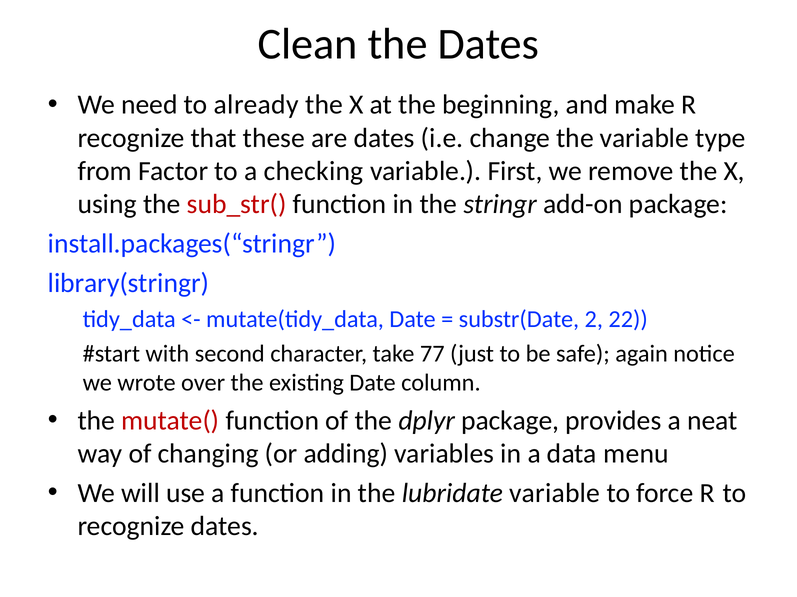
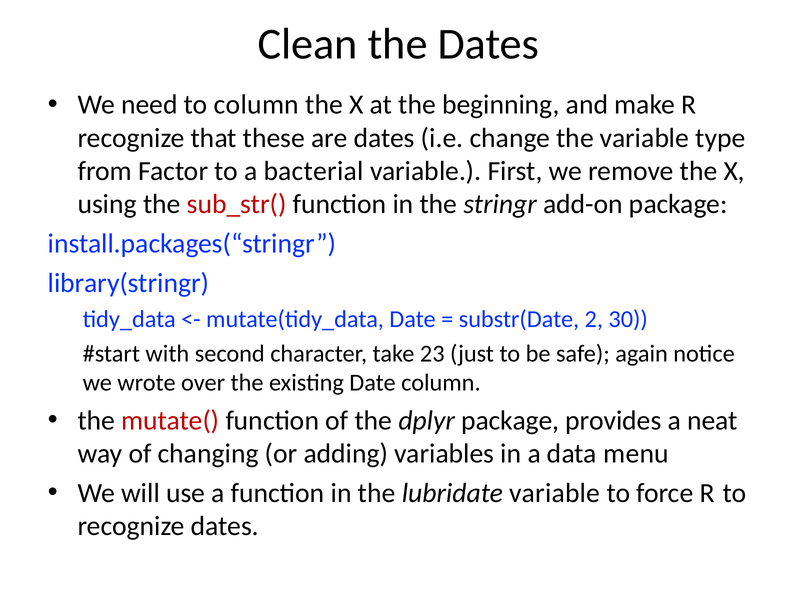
to already: already -> column (256, 105)
checking: checking -> bacterial (314, 171)
22: 22 -> 30 (628, 320)
77: 77 -> 23 (432, 354)
